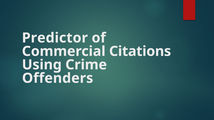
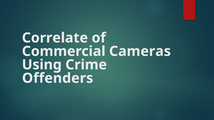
Predictor: Predictor -> Correlate (55, 38)
Citations: Citations -> Cameras (140, 51)
